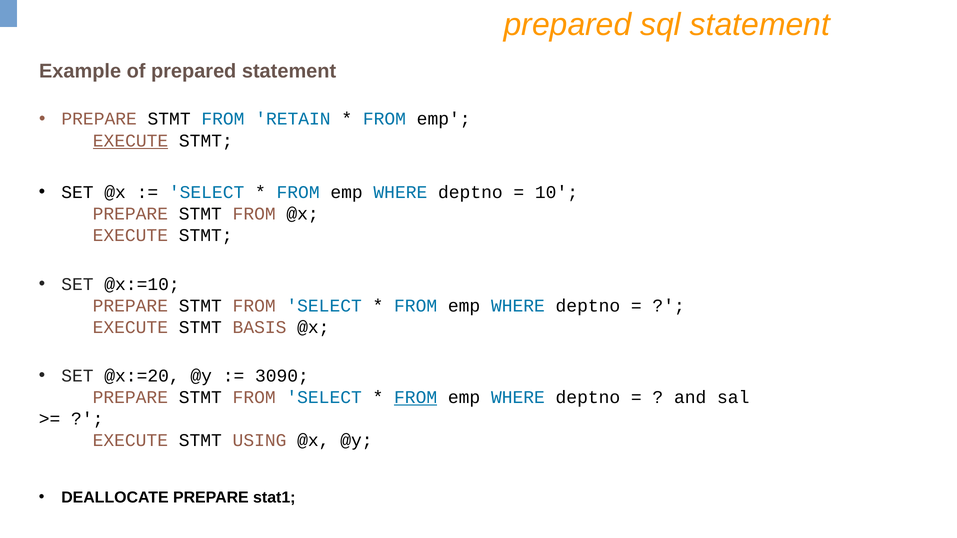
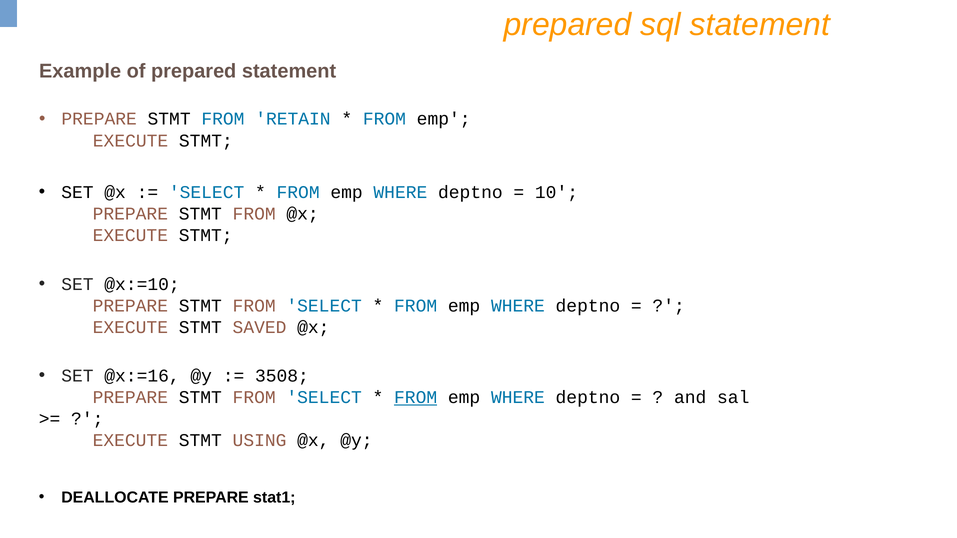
EXECUTE underline: present -> none (131, 141)
BASIS: BASIS -> SAVED (260, 328)
@x:=20: @x:=20 -> @x:=16 (142, 376)
3090: 3090 -> 3508 (282, 376)
